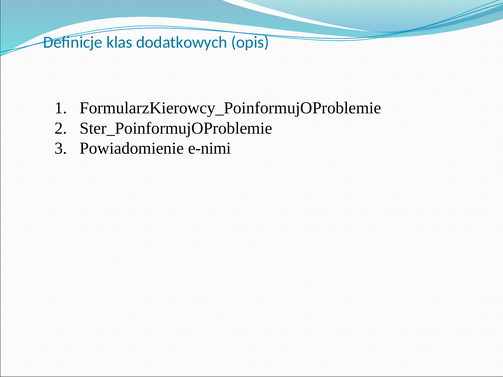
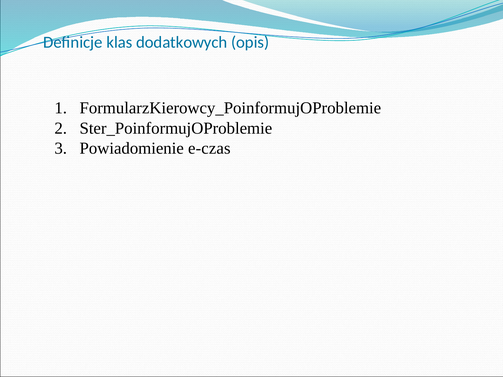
e-nimi: e-nimi -> e-czas (209, 148)
